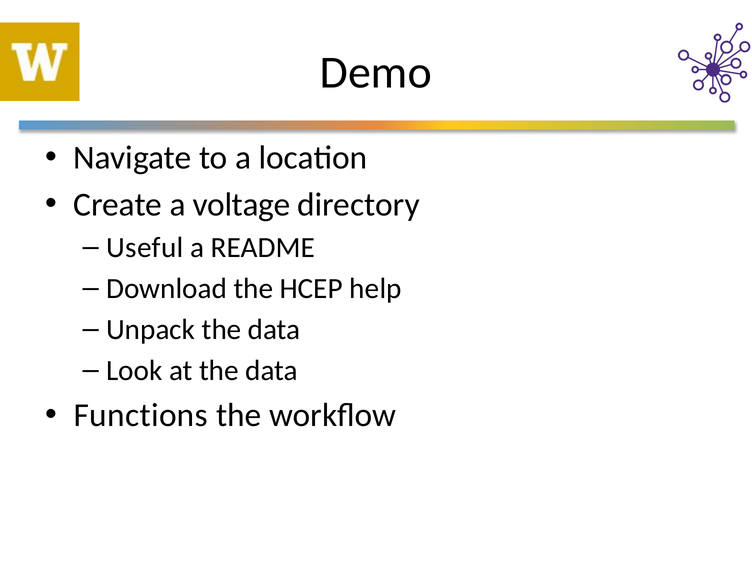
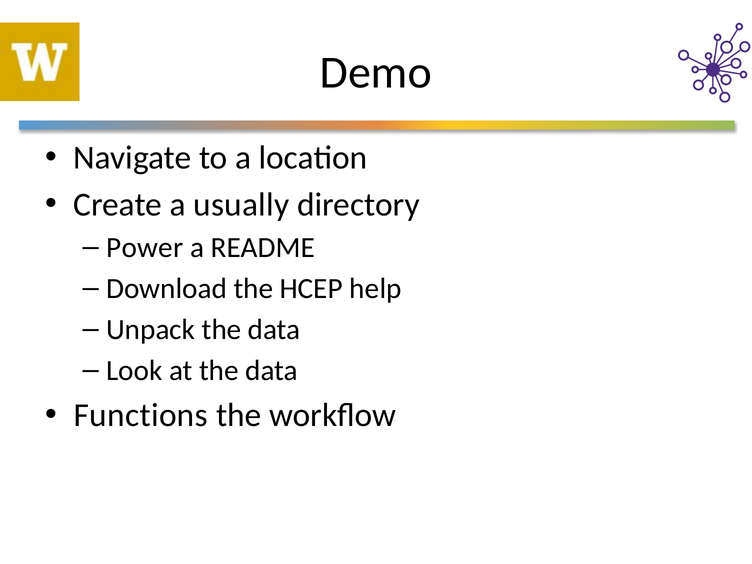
voltage: voltage -> usually (241, 205)
Useful: Useful -> Power (145, 248)
